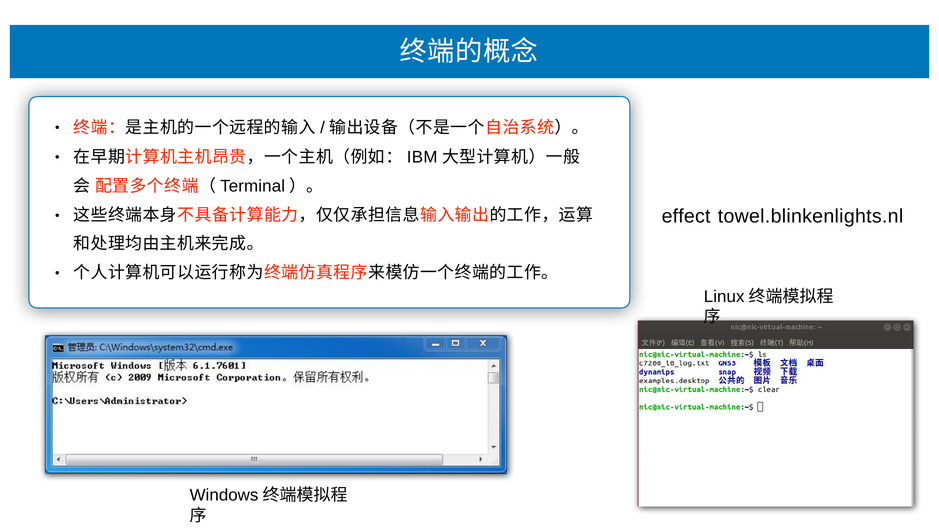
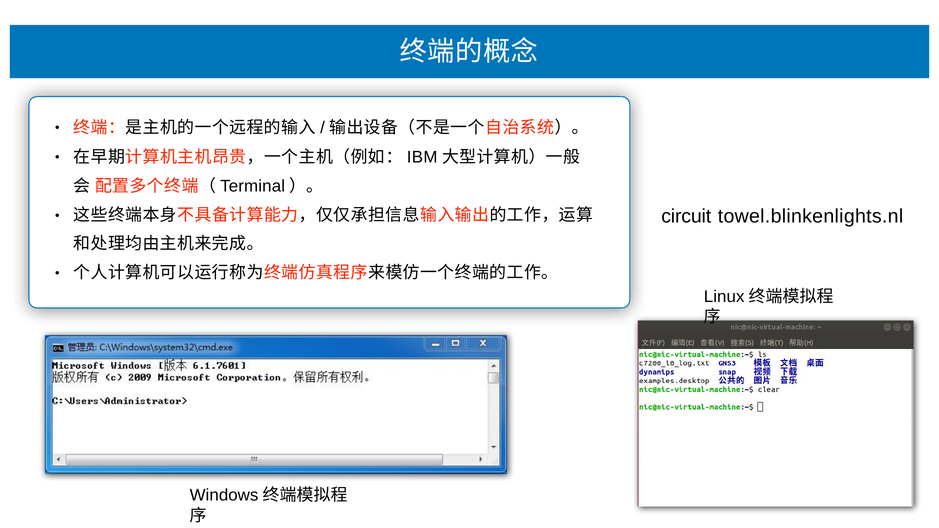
effect: effect -> circuit (686, 216)
